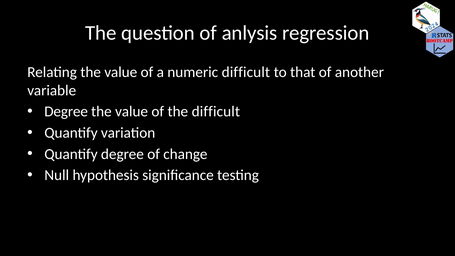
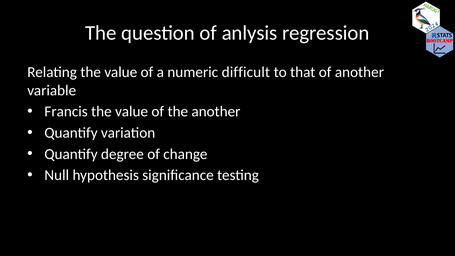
Degree: Degree -> Francis (66, 112)
the difficult: difficult -> another (216, 112)
